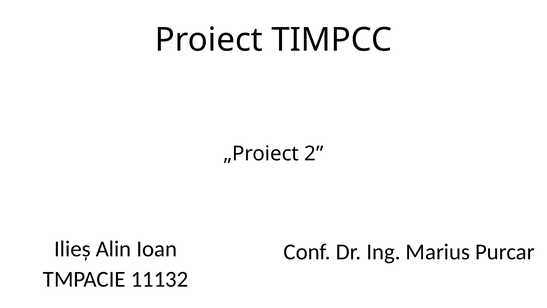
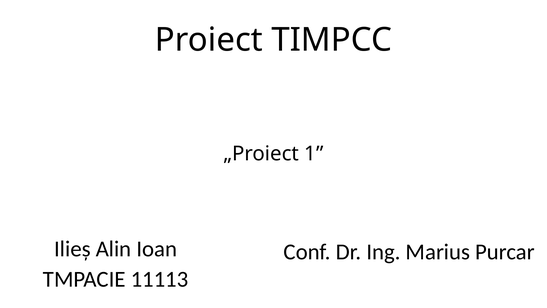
2: 2 -> 1 (314, 154)
11132: 11132 -> 11113 (160, 279)
